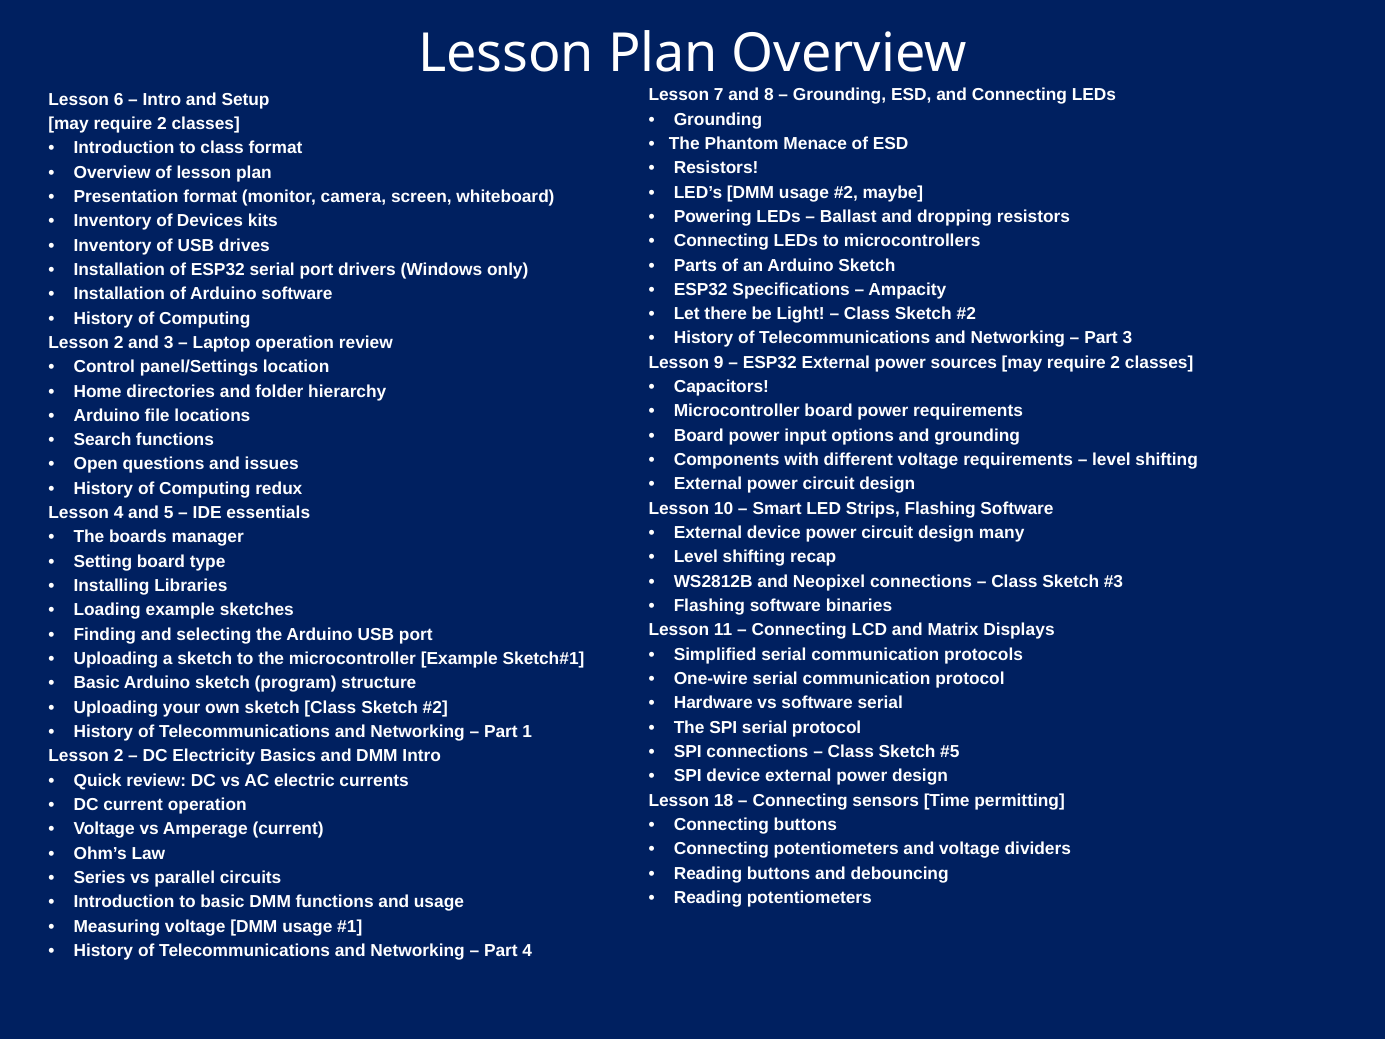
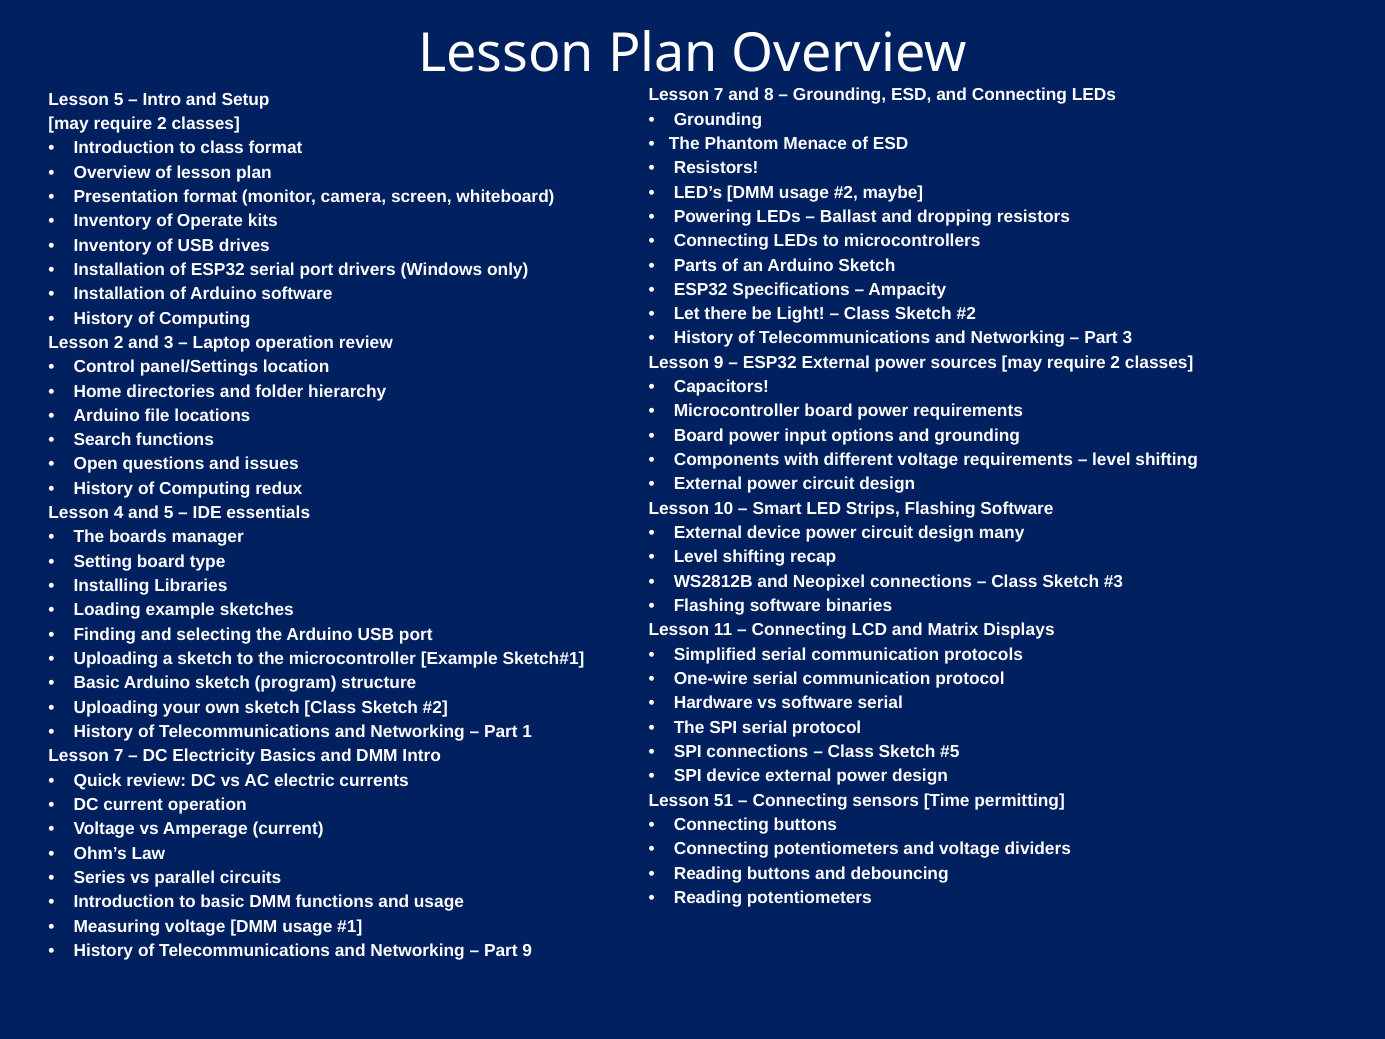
Lesson 6: 6 -> 5 (119, 99)
Devices: Devices -> Operate (210, 221)
2: 2 -> 7 (119, 756)
18: 18 -> 51 (724, 800)
Part 4: 4 -> 9 (527, 951)
